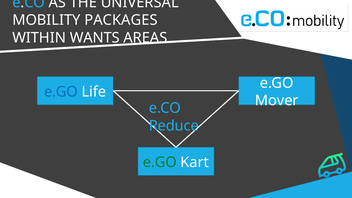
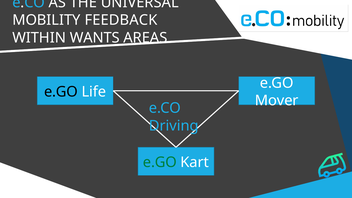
PACKAGES: PACKAGES -> FEEDBACK (121, 20)
e.GO colour: blue -> black (61, 92)
Reduce: Reduce -> Driving (174, 126)
